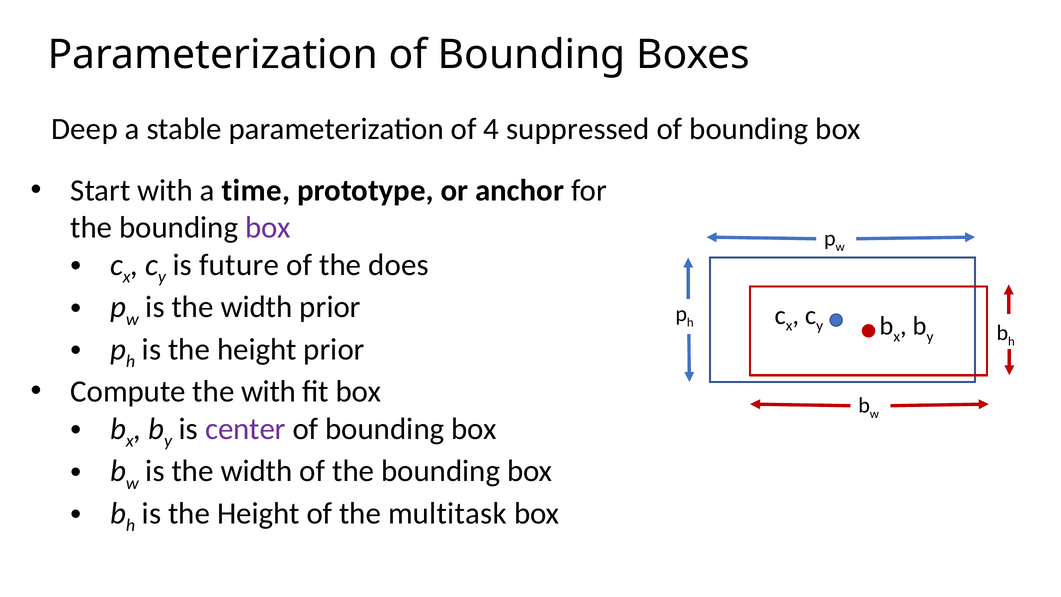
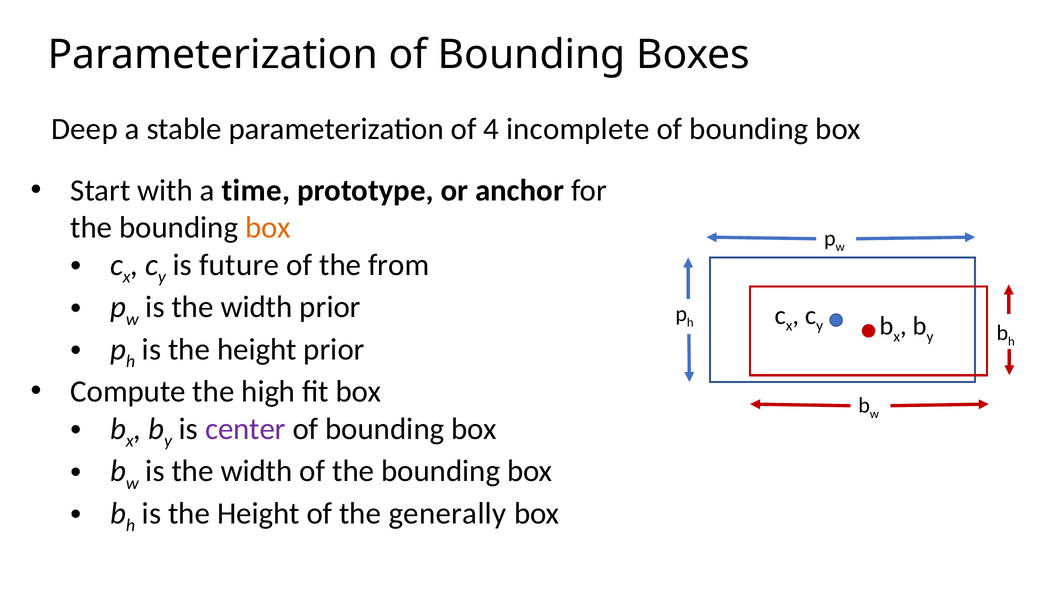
suppressed: suppressed -> incomplete (578, 129)
box colour: purple -> orange (268, 228)
does: does -> from (399, 265)
the with: with -> high (268, 392)
multitask: multitask -> generally (447, 513)
